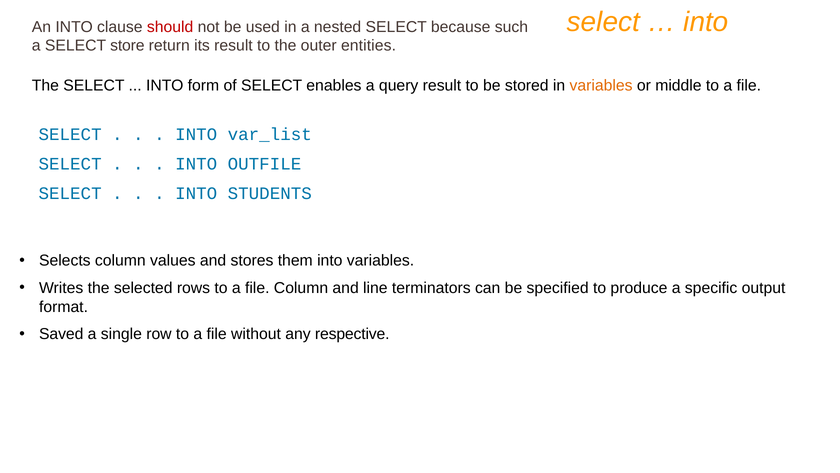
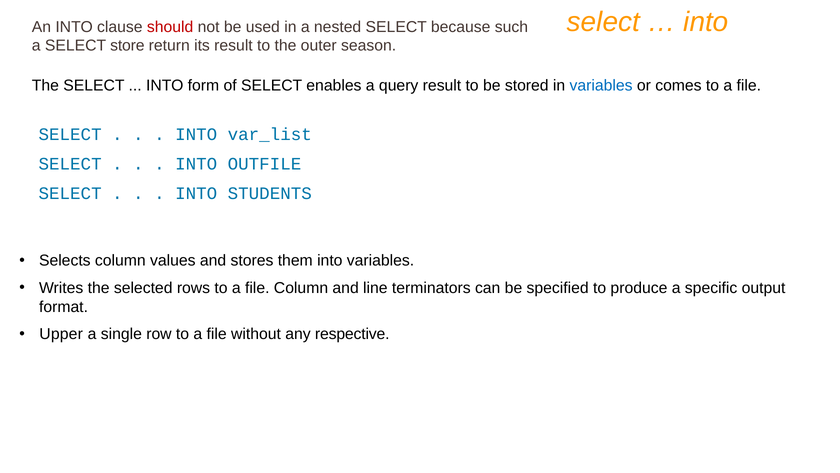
entities: entities -> season (369, 46)
variables colour: orange -> blue (601, 86)
middle: middle -> comes (678, 86)
Saved: Saved -> Upper (61, 334)
